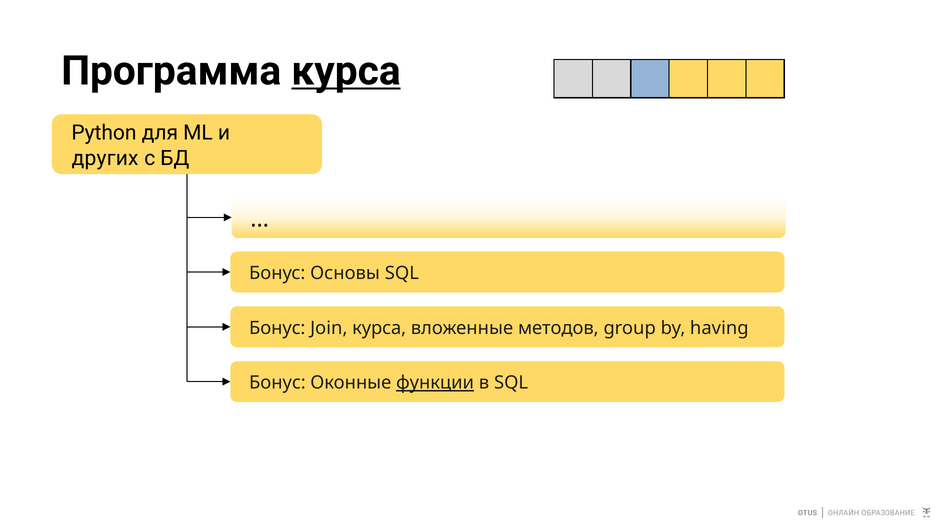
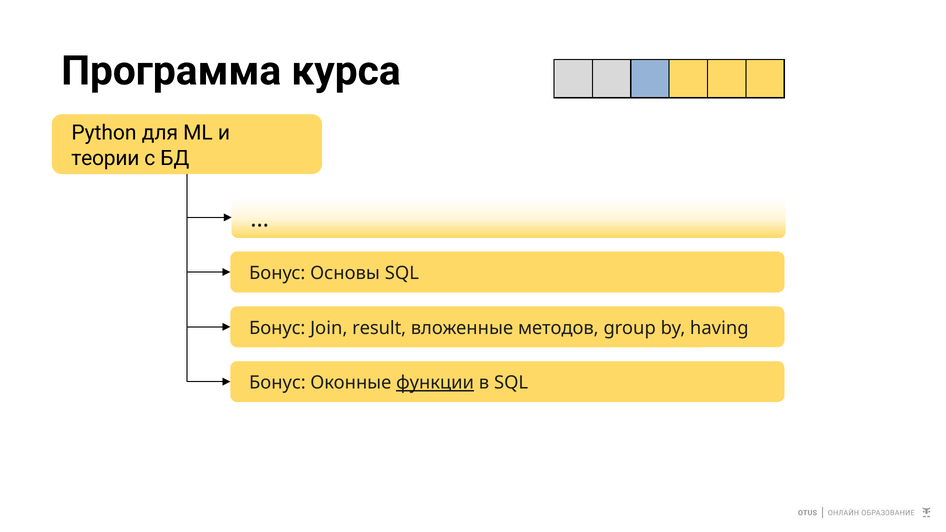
курса underline: present -> none (346, 71)
других: других -> теории (105, 158)
Join курса: курса -> result (379, 328)
